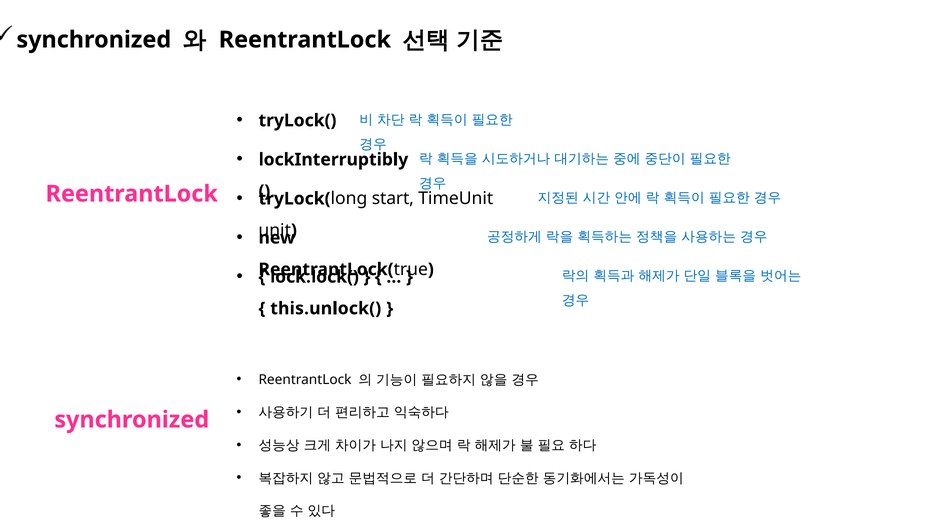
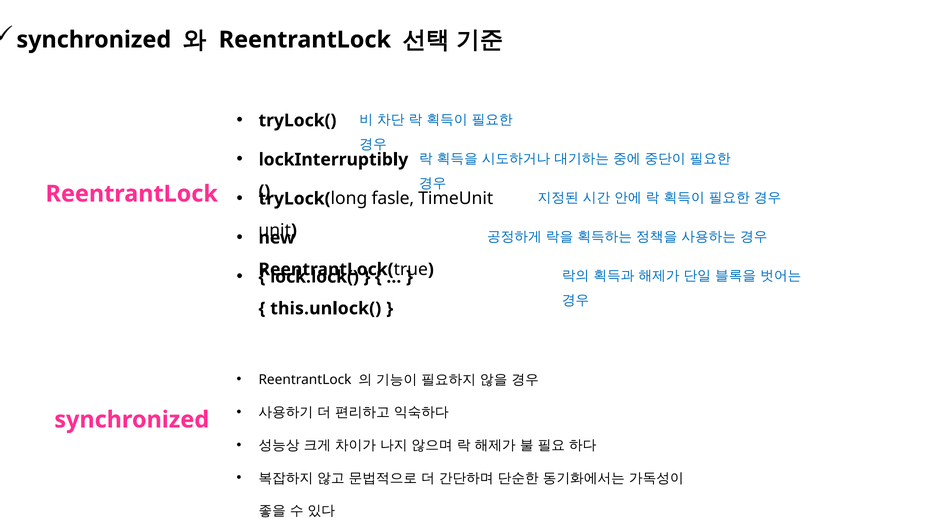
start: start -> fasle (393, 198)
